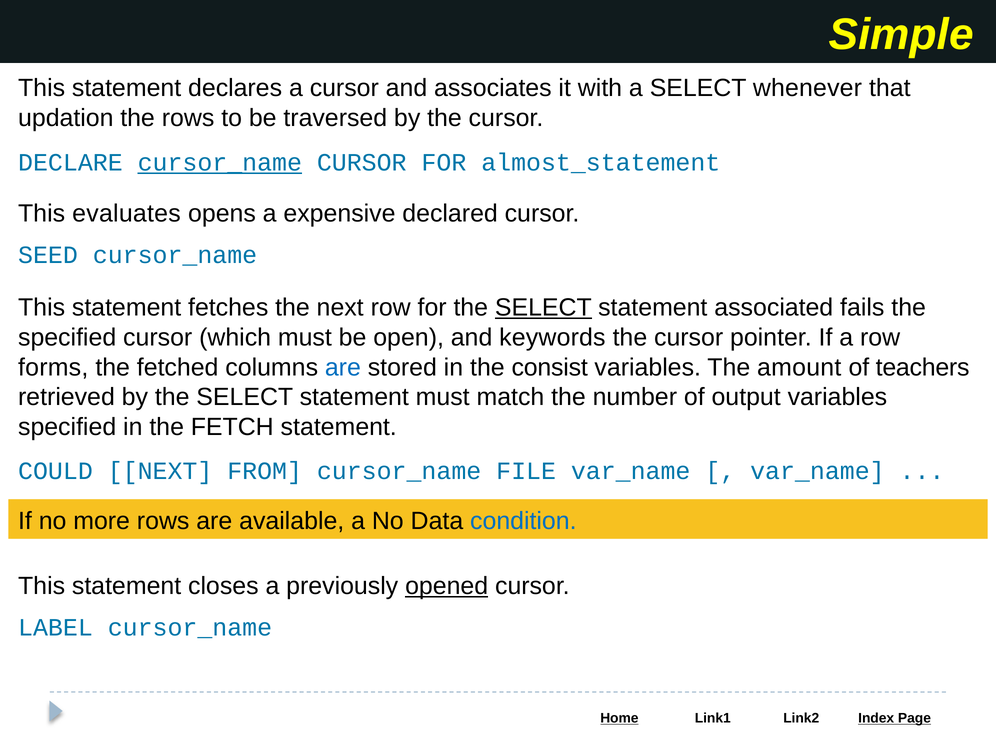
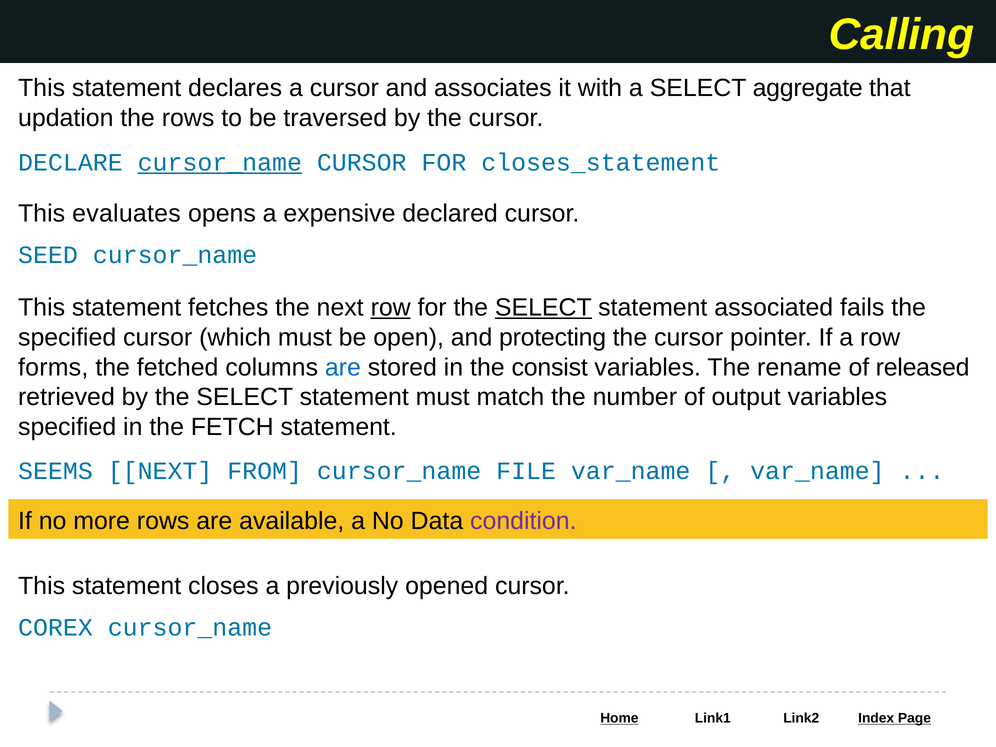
Simple: Simple -> Calling (901, 35)
whenever: whenever -> aggregate (808, 88)
almost_statement: almost_statement -> closes_statement (601, 163)
row underline: none -> present (391, 308)
keywords: keywords -> protecting (553, 337)
amount: amount -> rename (799, 367)
teachers: teachers -> released (923, 367)
COULD: COULD -> SEEMS (55, 471)
condition colour: blue -> purple (523, 521)
opened underline: present -> none (447, 586)
LABEL: LABEL -> COREX (55, 627)
